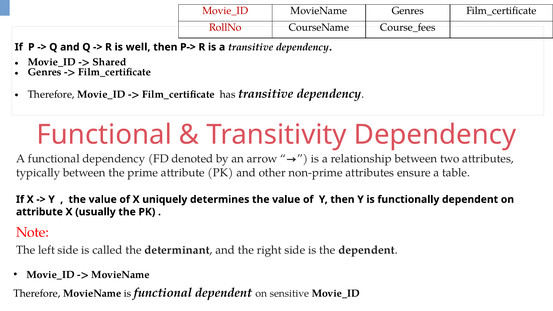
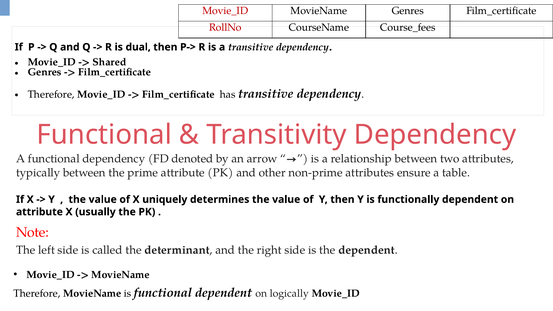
well: well -> dual (138, 47)
sensitive: sensitive -> logically (289, 294)
